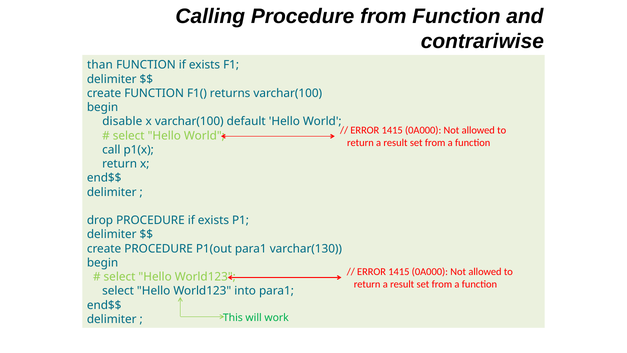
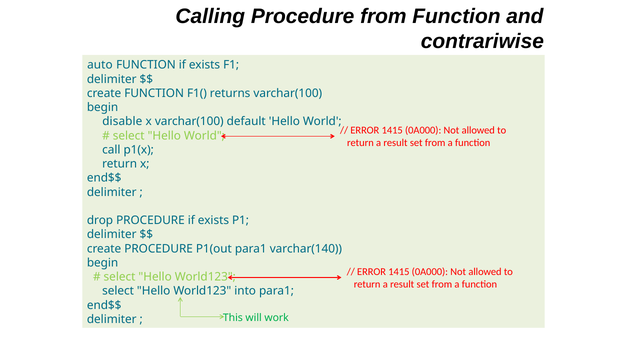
than: than -> auto (100, 65)
varchar(130: varchar(130 -> varchar(140 (306, 248)
